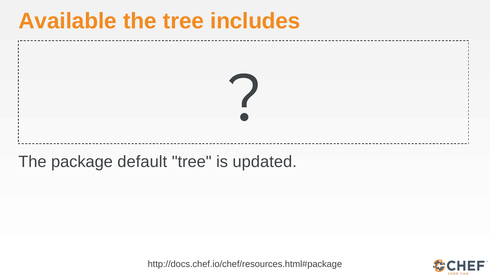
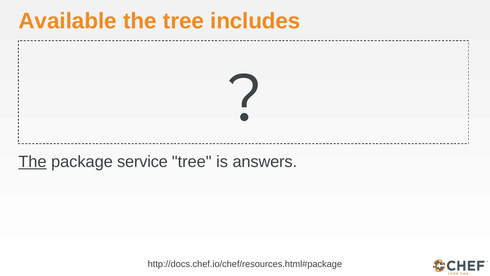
The underline: none -> present (32, 162)
default: default -> service (142, 162)
updated: updated -> answers (265, 162)
